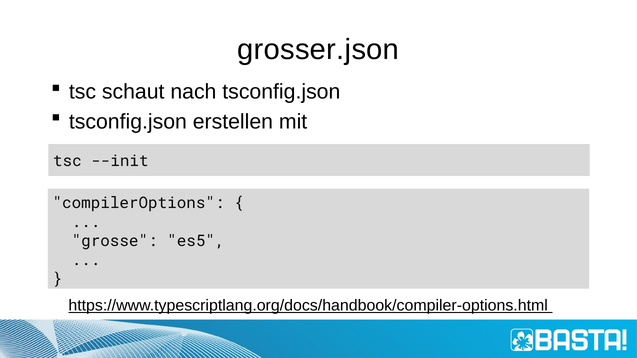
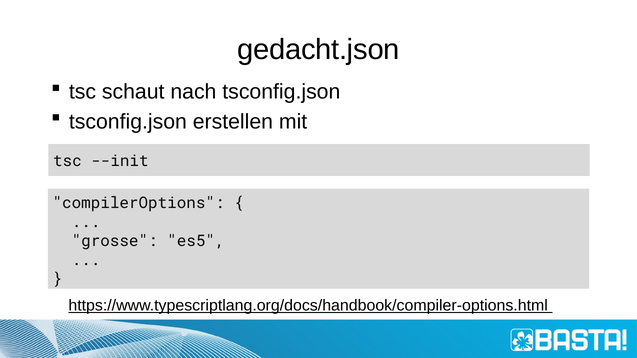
grosser.json: grosser.json -> gedacht.json (318, 50)
